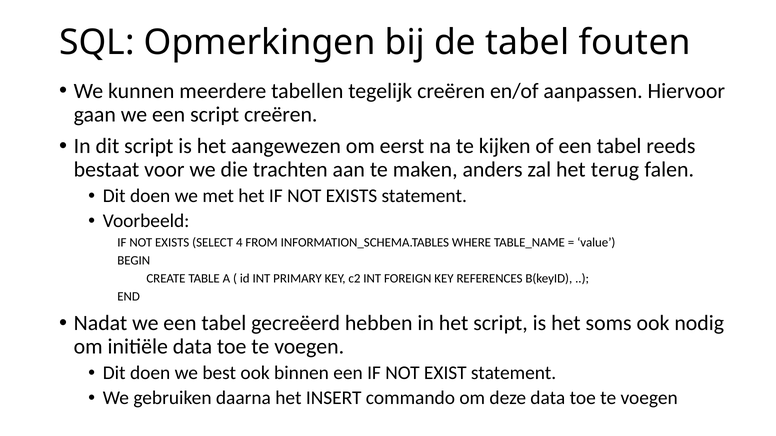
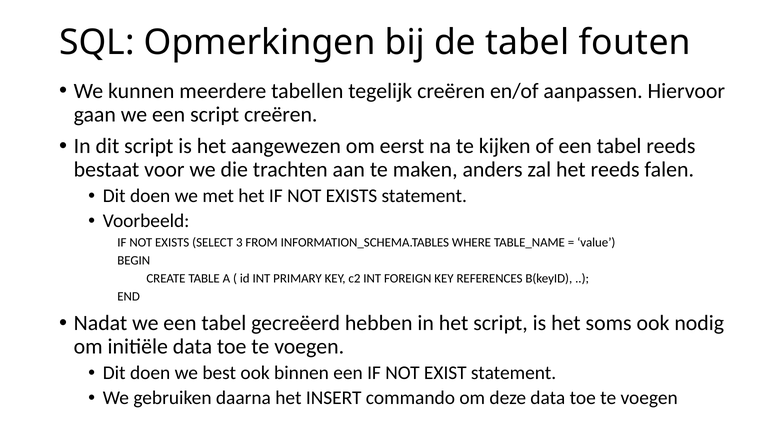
het terug: terug -> reeds (615, 170)
4: 4 -> 3 (239, 243)
